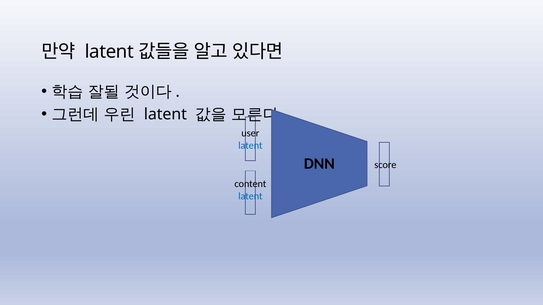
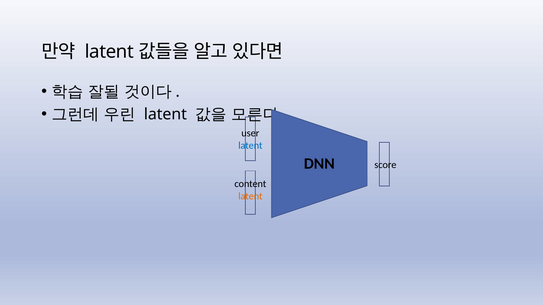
latent colour: blue -> orange (250, 196)
